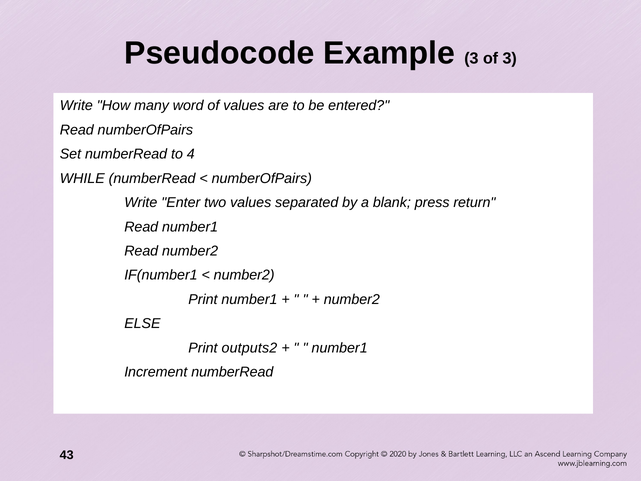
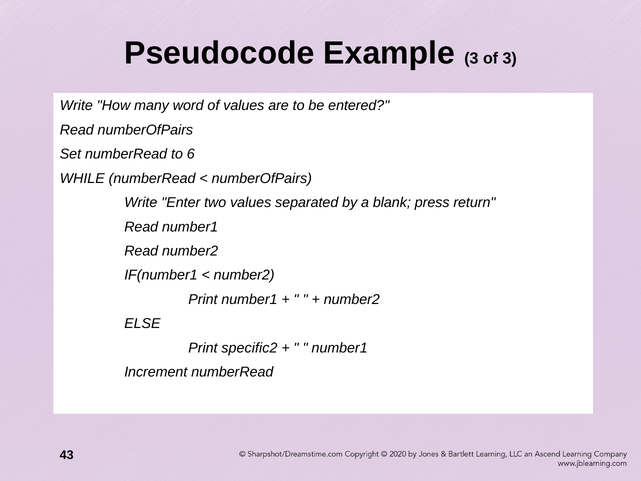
4: 4 -> 6 (191, 154)
outputs2: outputs2 -> specific2 (249, 348)
